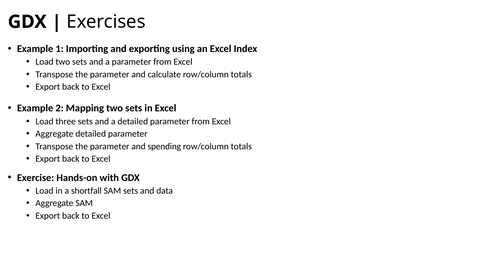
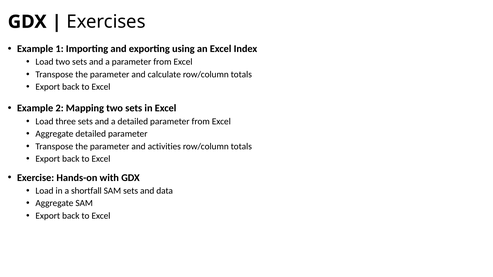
spending: spending -> activities (164, 147)
